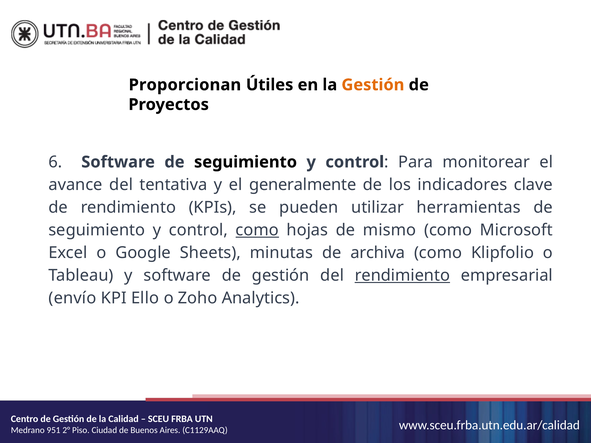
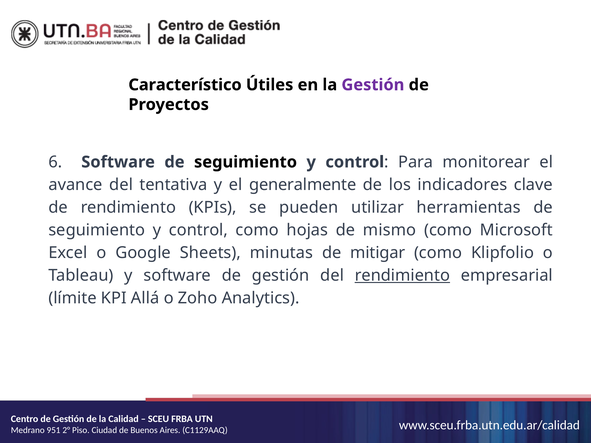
Proporcionan: Proporcionan -> Característico (185, 85)
Gestión colour: orange -> purple (373, 85)
como underline: present -> none (257, 230)
archiva: archiva -> mitigar (378, 253)
envío: envío -> límite (73, 298)
Ello: Ello -> Allá (145, 298)
